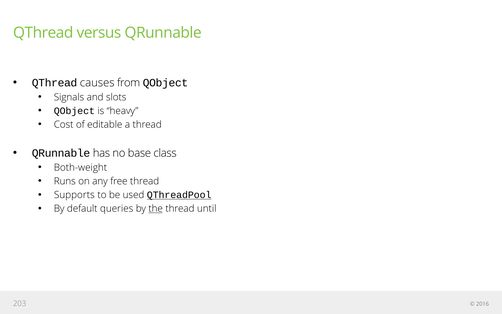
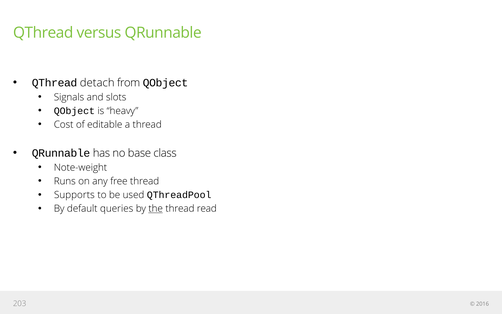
causes: causes -> detach (97, 83)
Both-weight: Both-weight -> Note-weight (80, 167)
QThreadPool underline: present -> none (179, 195)
until: until -> read (207, 208)
